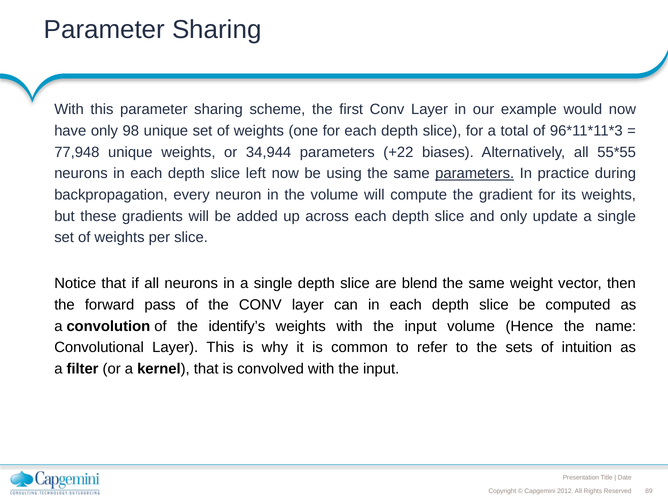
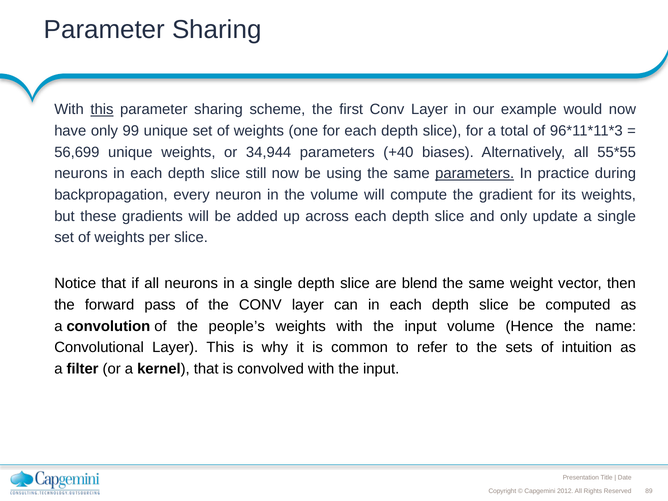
this underline: none -> present (102, 109)
98: 98 -> 99 (131, 131)
77,948: 77,948 -> 56,699 (77, 152)
+22: +22 -> +40 (398, 152)
left: left -> still (256, 173)
identify’s: identify’s -> people’s (237, 326)
